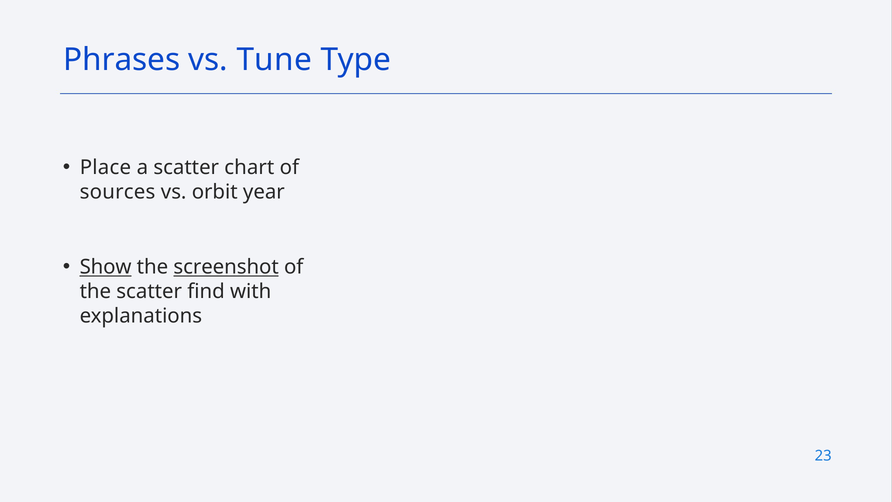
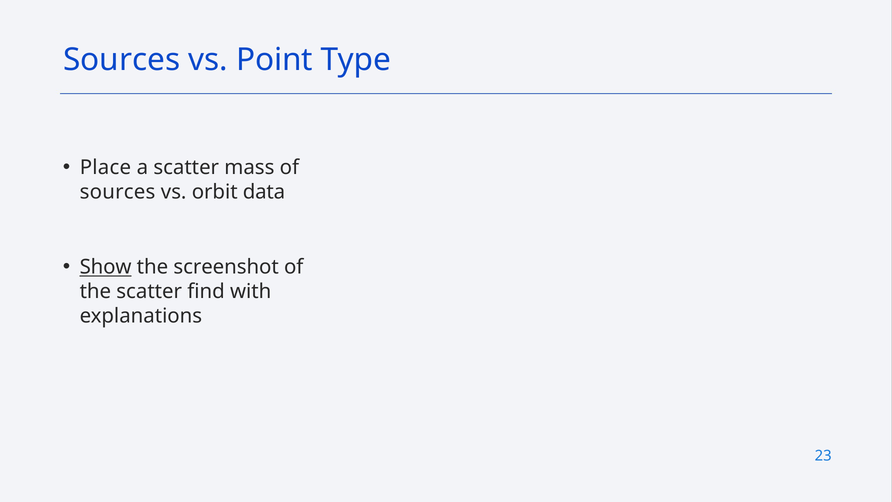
Phrases: Phrases -> Sources (122, 60)
Tune: Tune -> Point (274, 60)
chart: chart -> mass (249, 167)
year: year -> data (264, 192)
screenshot underline: present -> none (226, 267)
